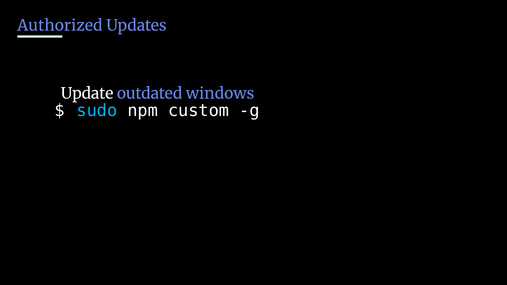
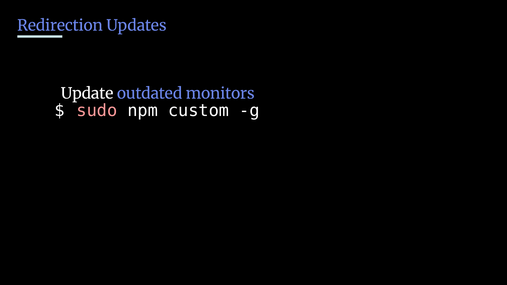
Authorized: Authorized -> Redirection (60, 26)
windows: windows -> monitors (220, 94)
sudo colour: light blue -> pink (97, 111)
